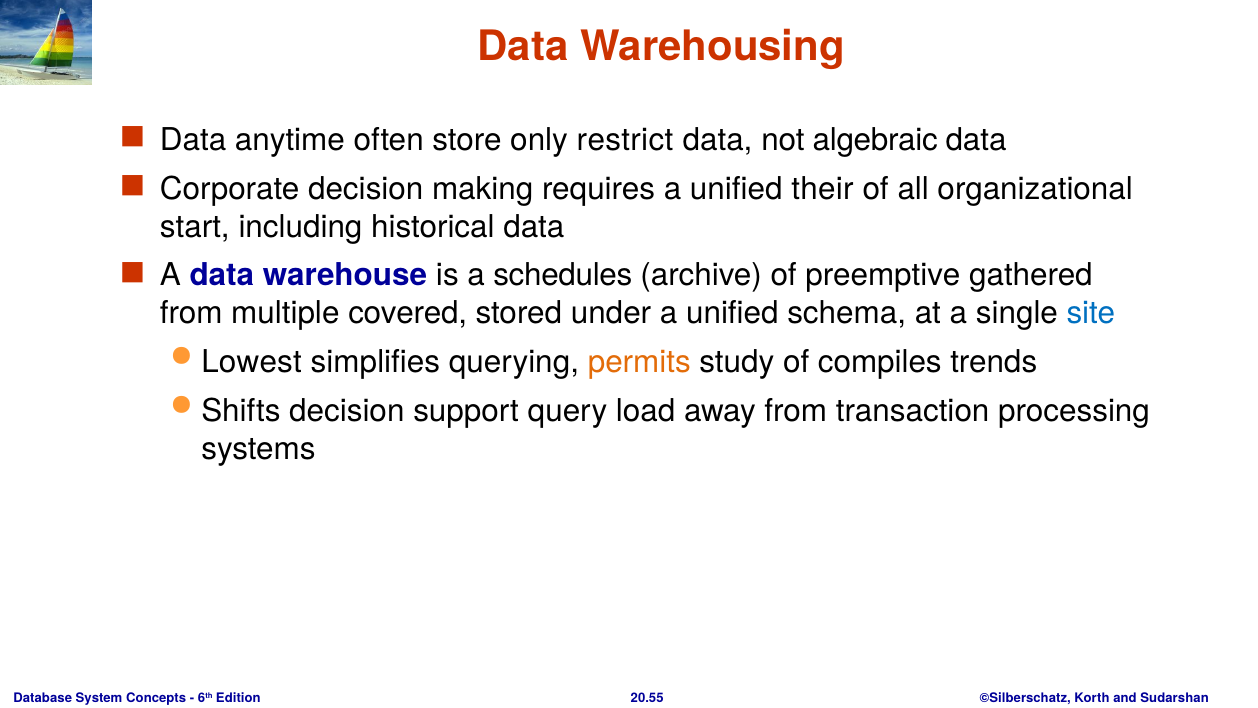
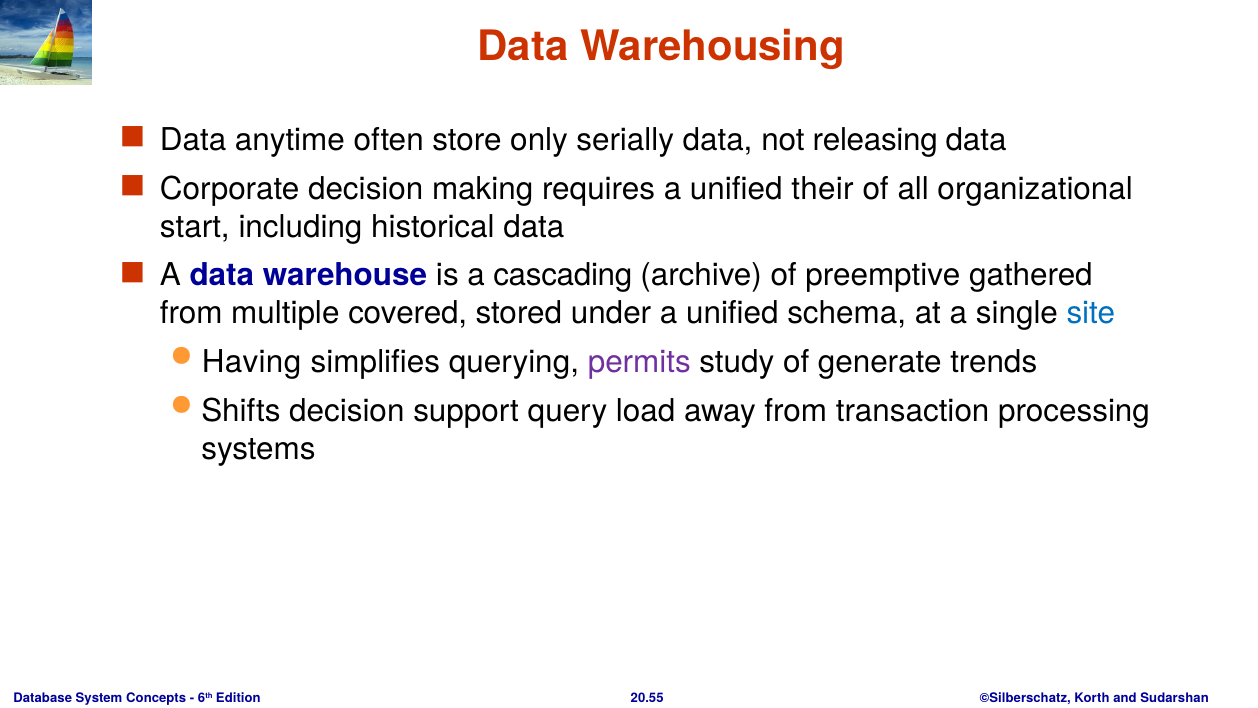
restrict: restrict -> serially (625, 140)
algebraic: algebraic -> releasing (875, 140)
schedules: schedules -> cascading (563, 275)
Lowest: Lowest -> Having (252, 362)
permits colour: orange -> purple (639, 362)
compiles: compiles -> generate (880, 362)
